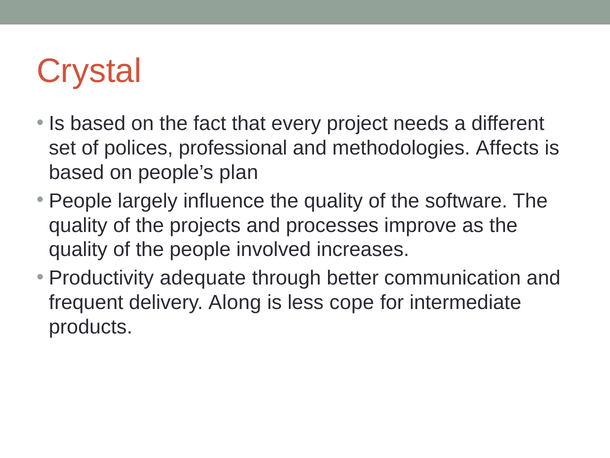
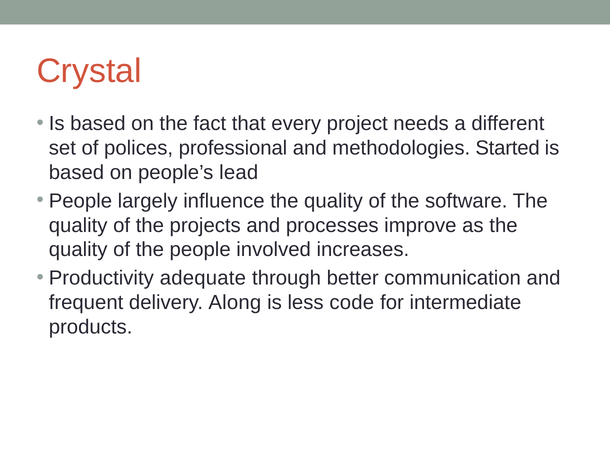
Affects: Affects -> Started (508, 148)
plan: plan -> lead (239, 172)
cope: cope -> code (352, 302)
